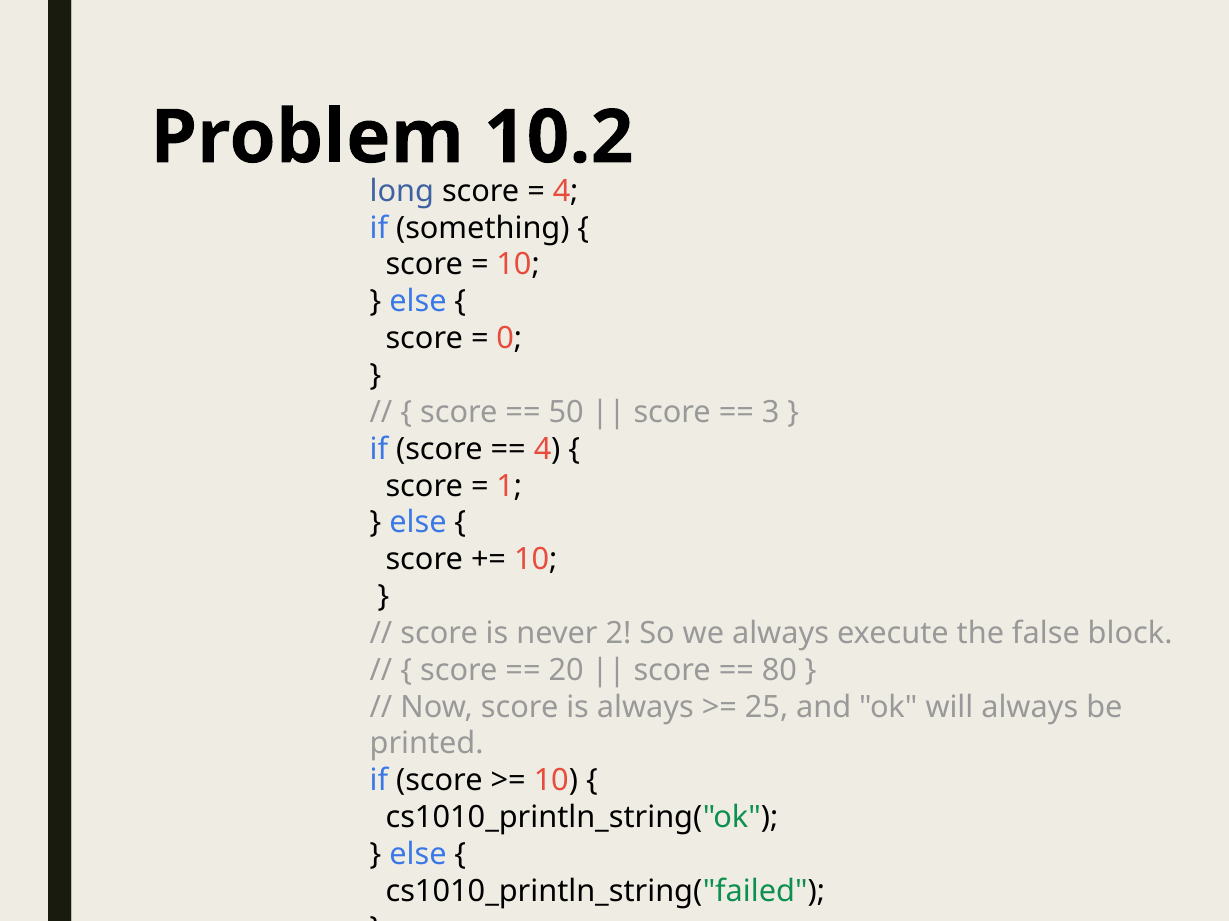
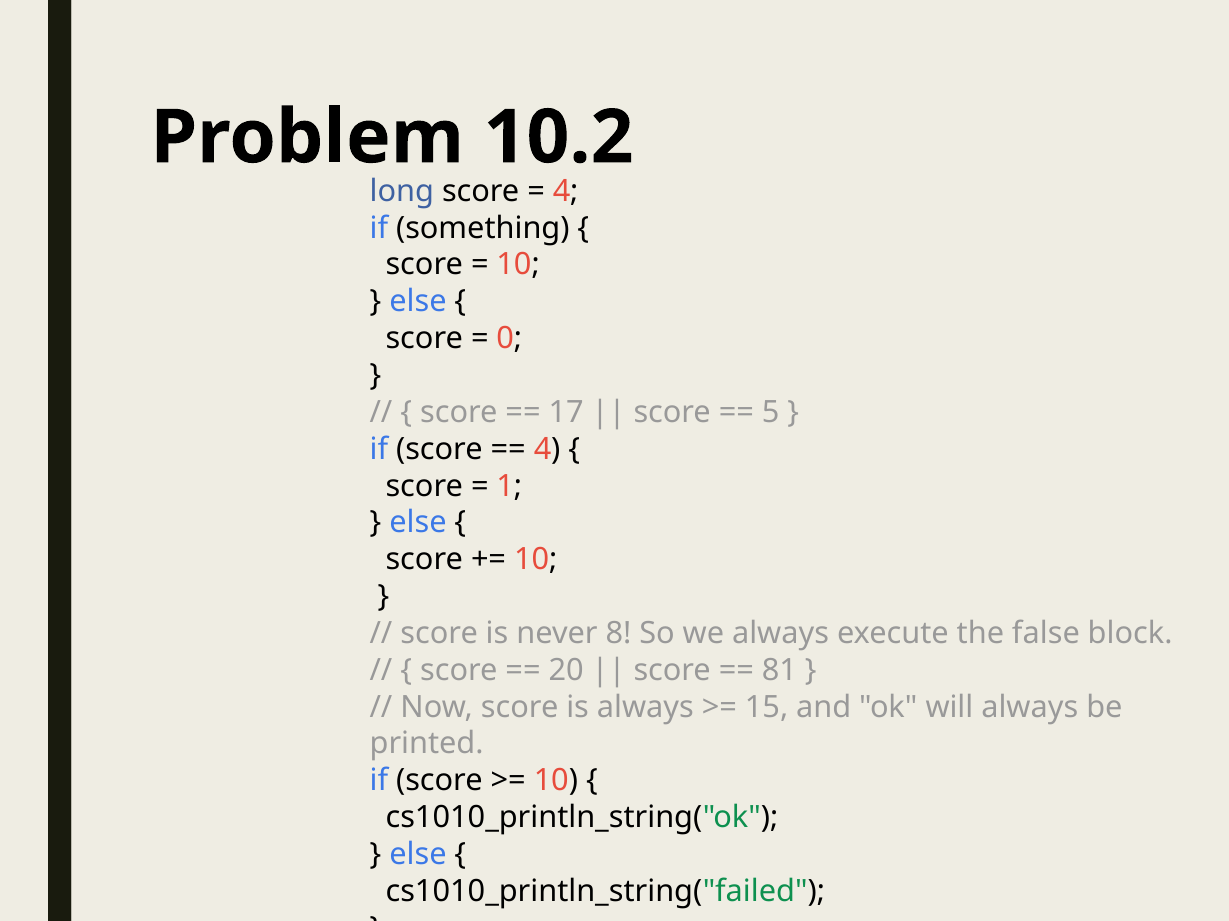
50: 50 -> 17 (566, 413)
3: 3 -> 5 (771, 413)
2: 2 -> 8 (619, 634)
80: 80 -> 81 (779, 671)
25: 25 -> 15 (767, 708)
